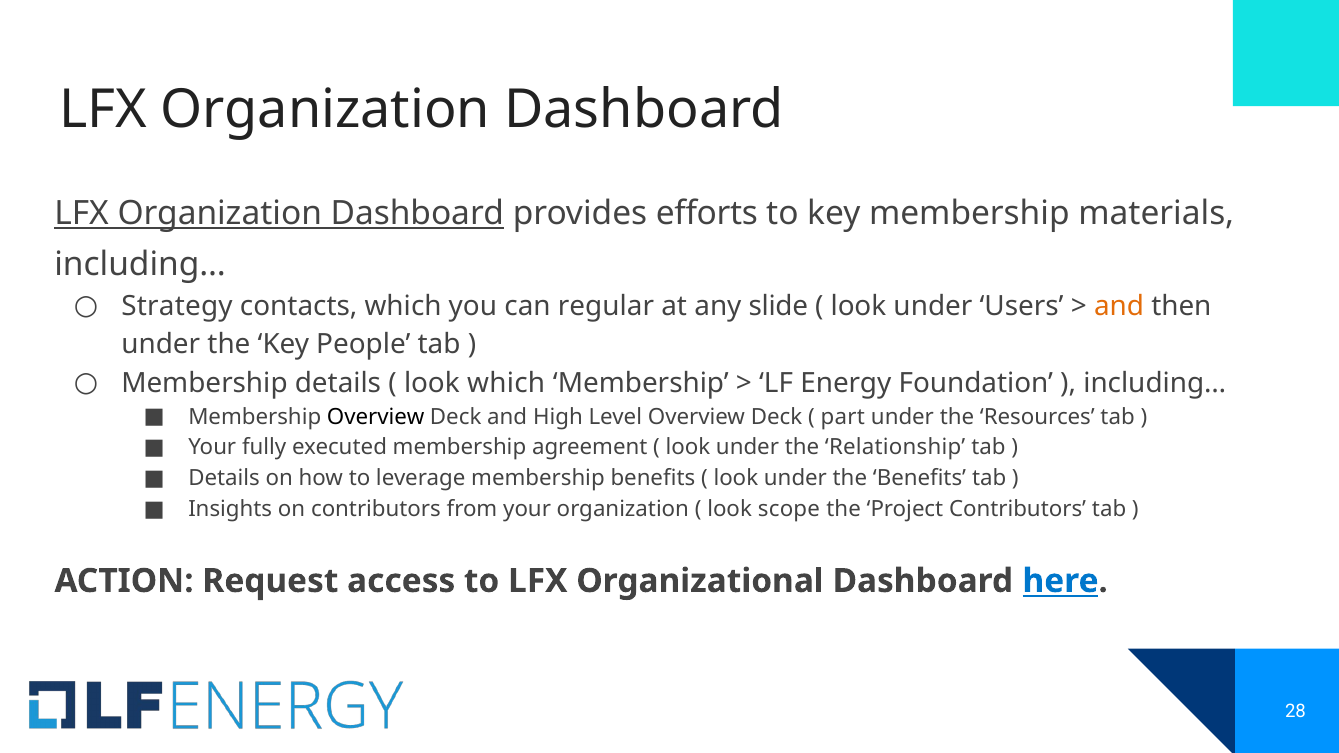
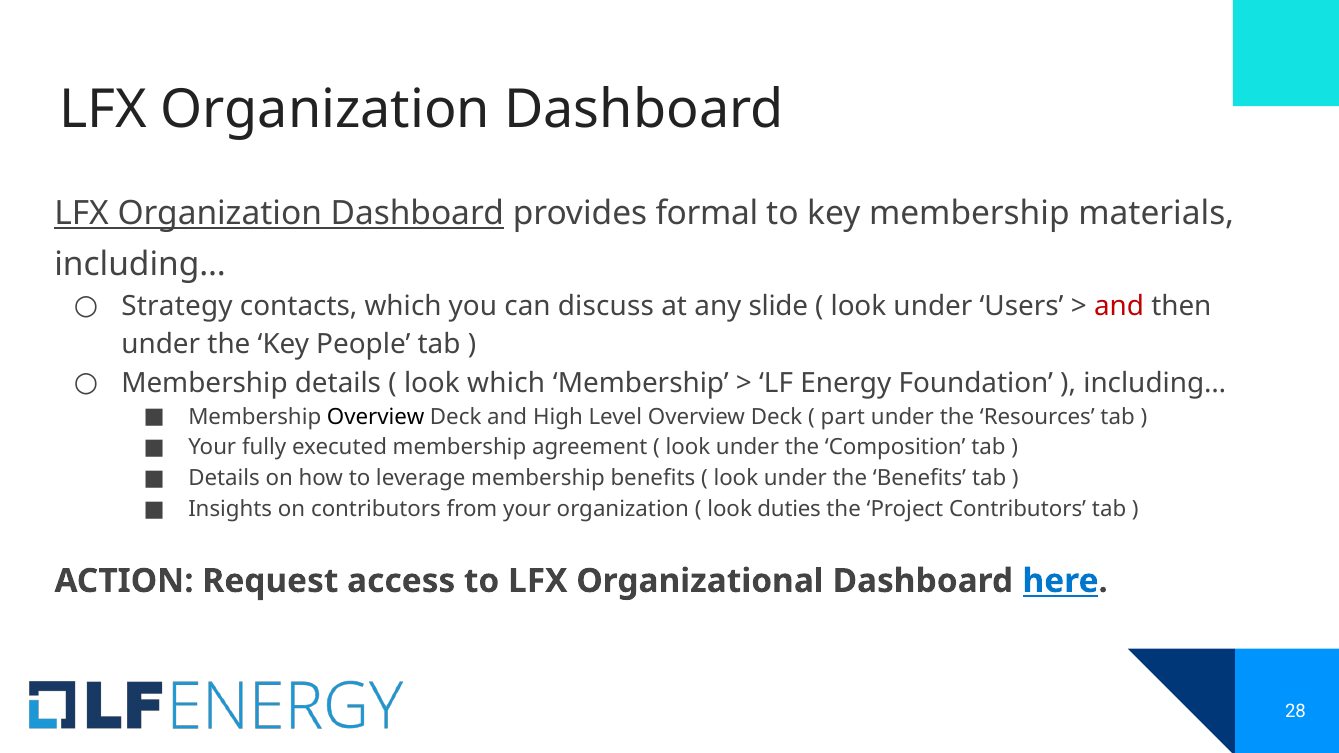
efforts: efforts -> formal (707, 213)
regular: regular -> discuss (606, 306)
and colour: orange -> red (1119, 306)
Relationship: Relationship -> Composition (895, 448)
scope: scope -> duties (789, 509)
